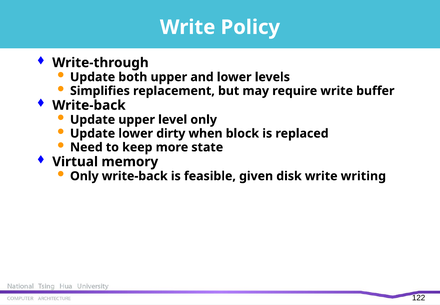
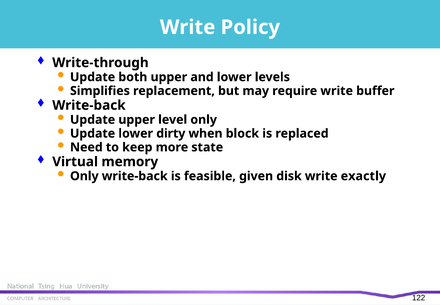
writing: writing -> exactly (363, 176)
